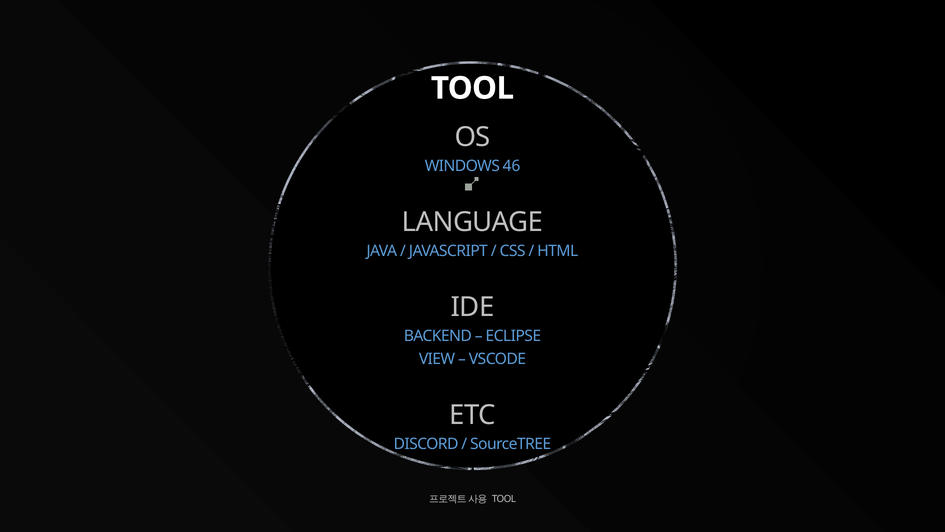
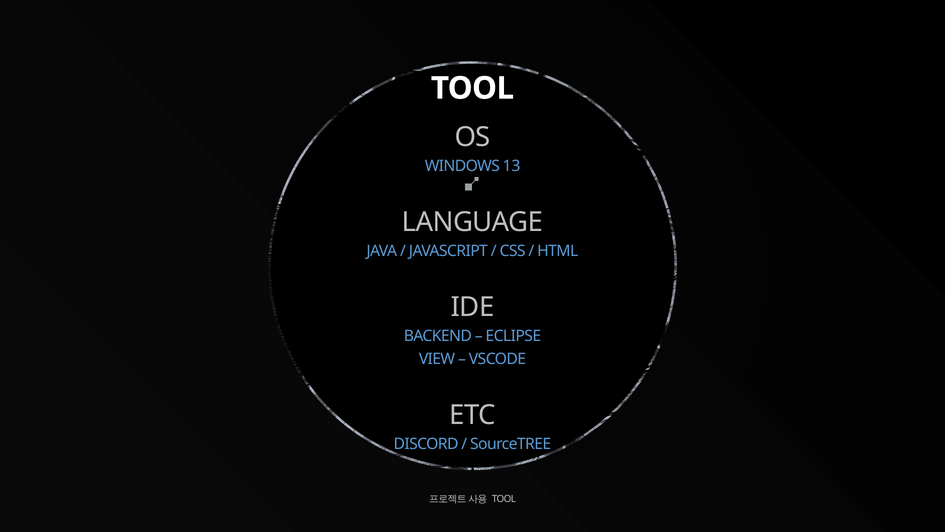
46: 46 -> 13 (511, 166)
